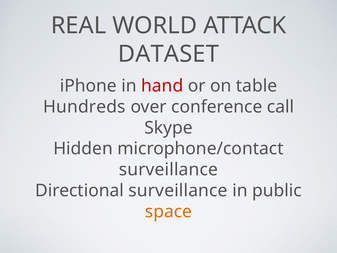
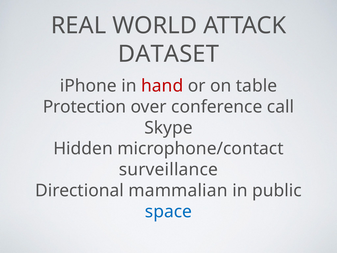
Hundreds: Hundreds -> Protection (84, 107)
Directional surveillance: surveillance -> mammalian (178, 190)
space colour: orange -> blue (169, 211)
